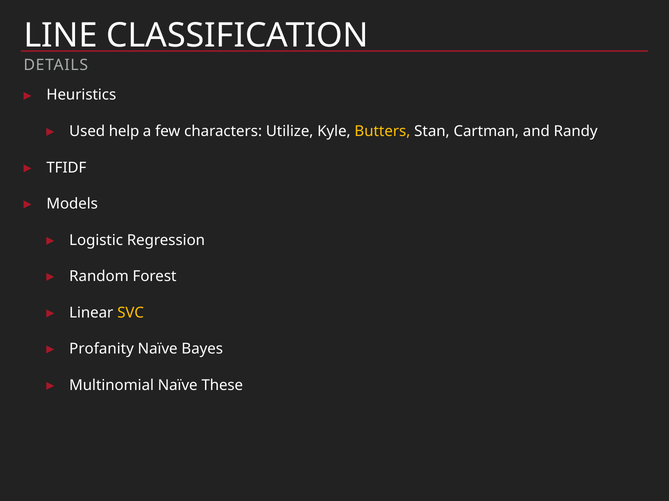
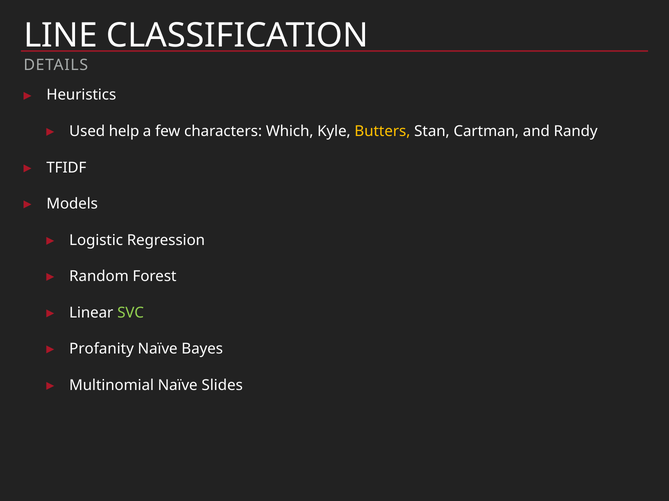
Utilize: Utilize -> Which (290, 131)
SVC colour: yellow -> light green (131, 313)
These: These -> Slides (222, 386)
